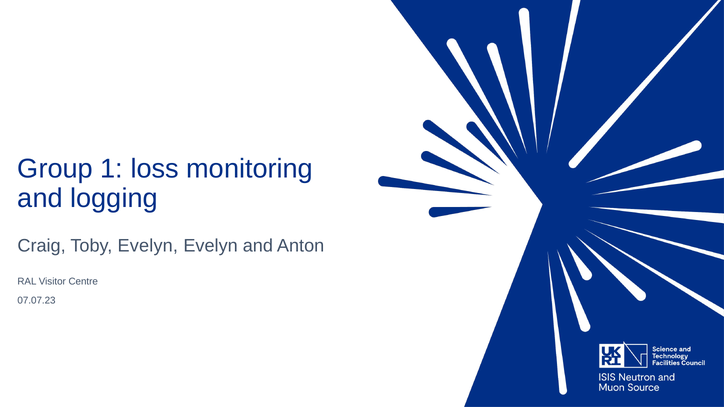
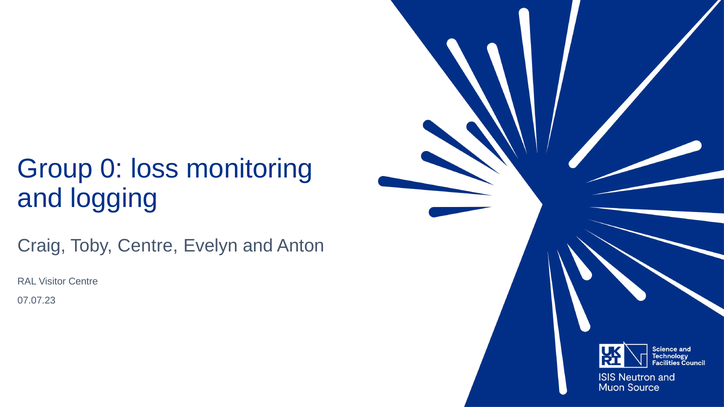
1: 1 -> 0 (112, 169)
Toby Evelyn: Evelyn -> Centre (148, 246)
